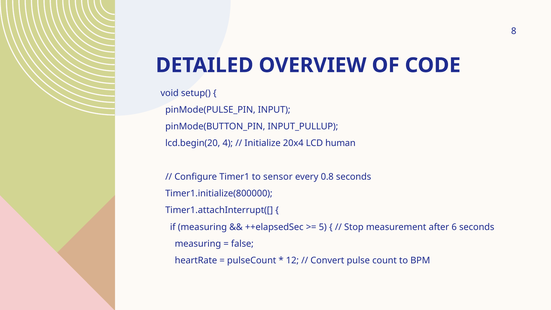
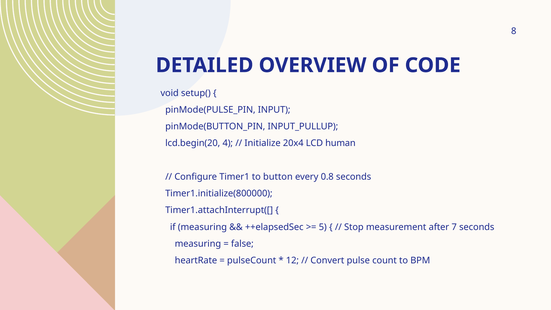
sensor: sensor -> button (278, 177)
6: 6 -> 7 (454, 227)
